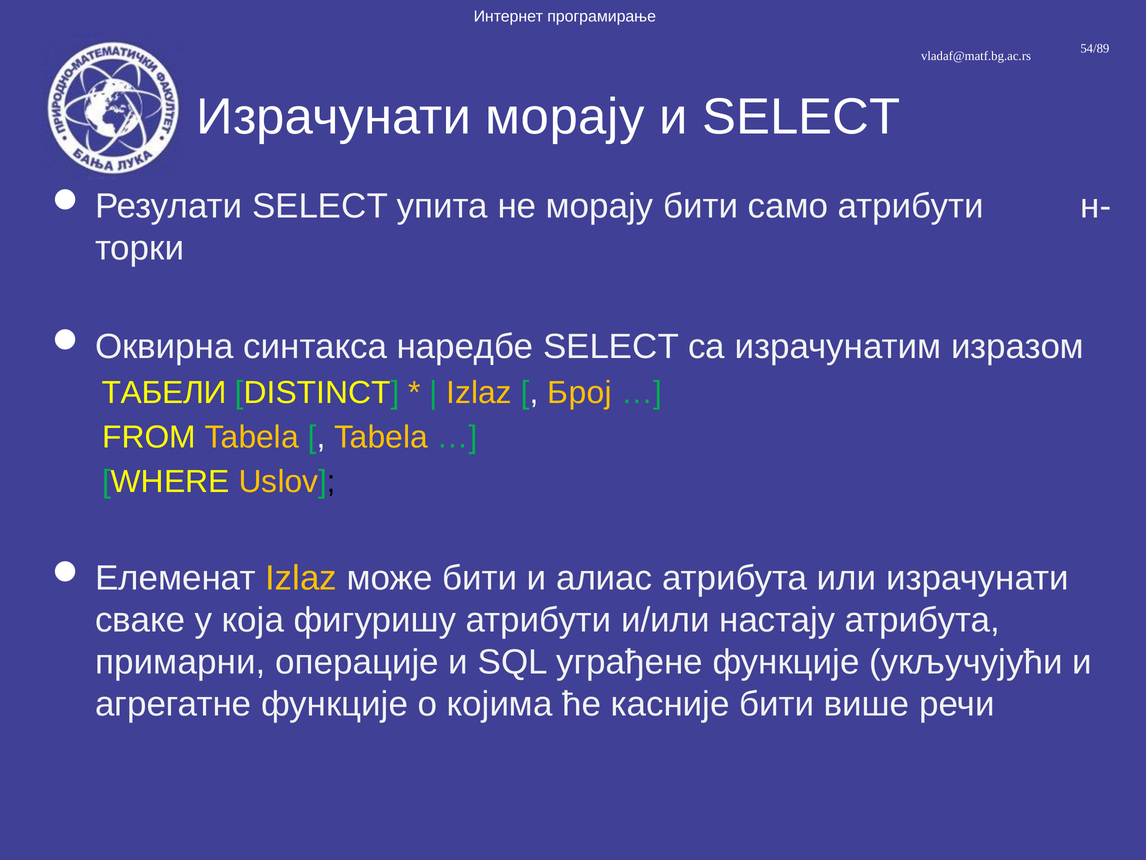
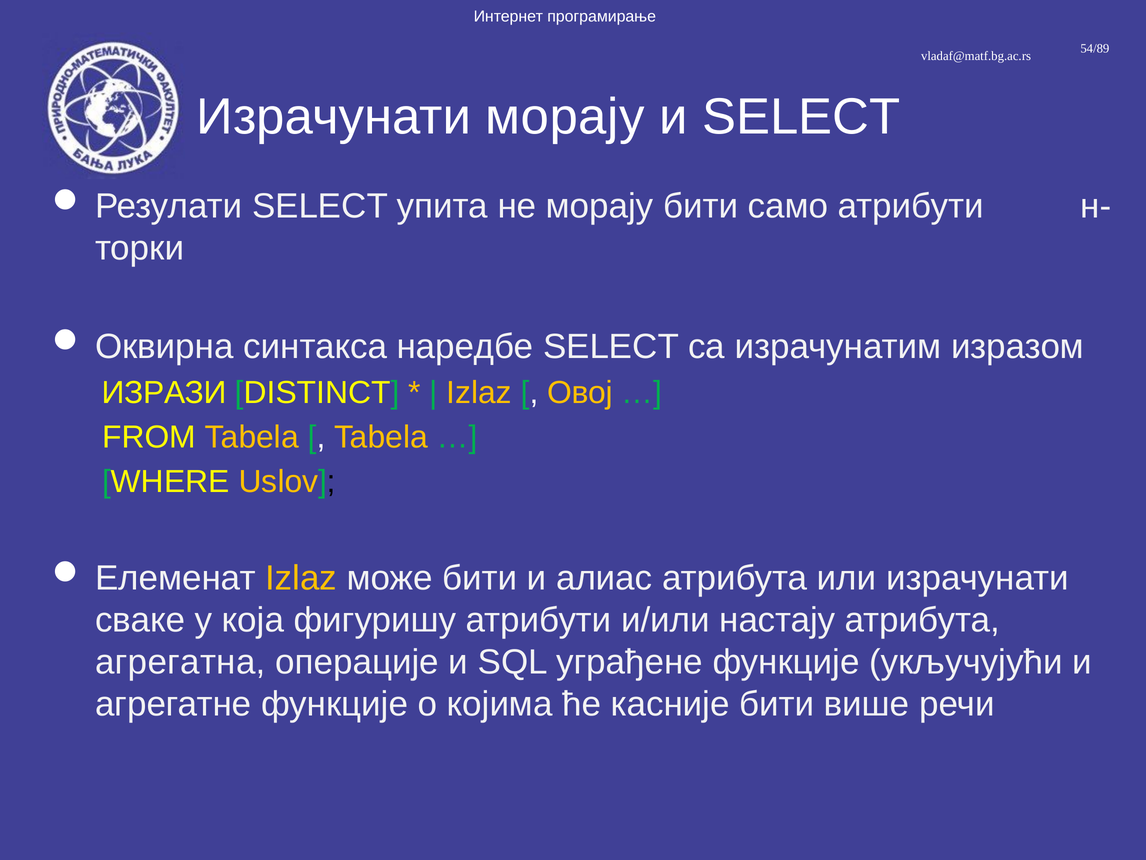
ТАБЕЛИ: ТАБЕЛИ -> ИЗРАЗИ (164, 393)
Број: Број -> Овој (580, 393)
примарни: примарни -> агрегатна (180, 662)
